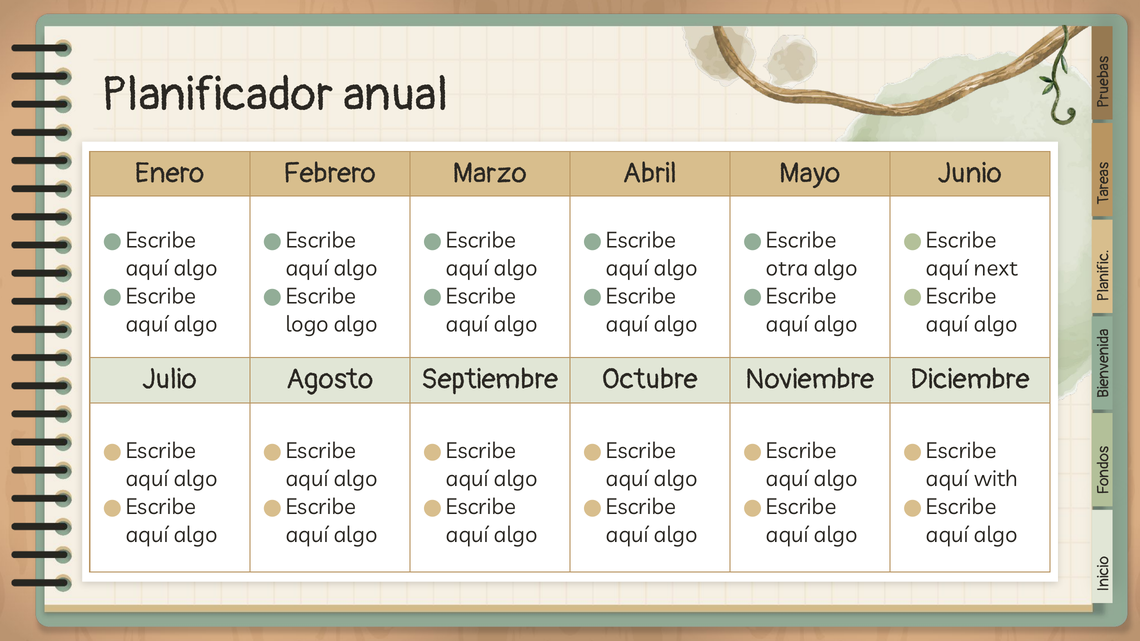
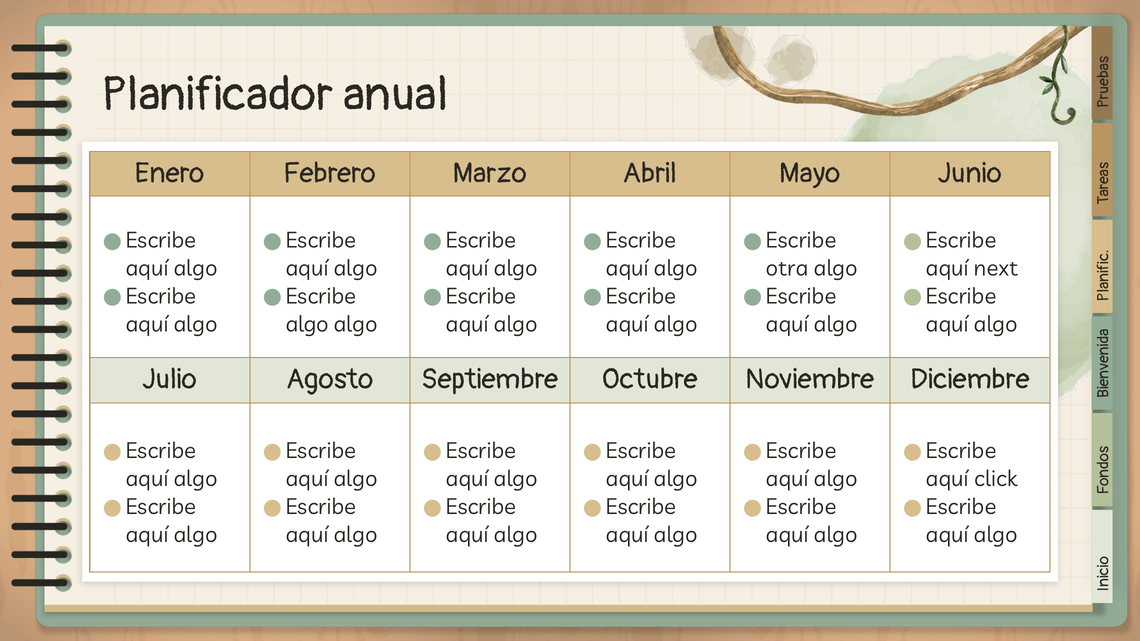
logo: logo -> algo (307, 324)
with: with -> click (996, 479)
